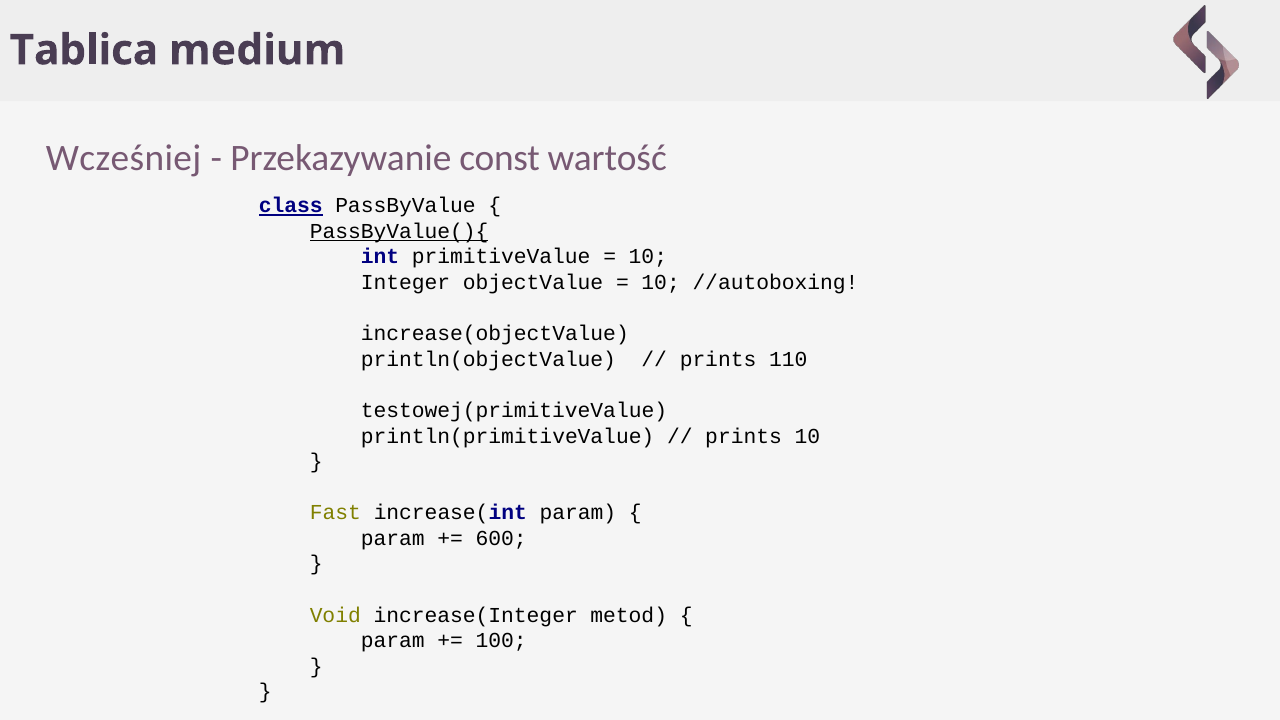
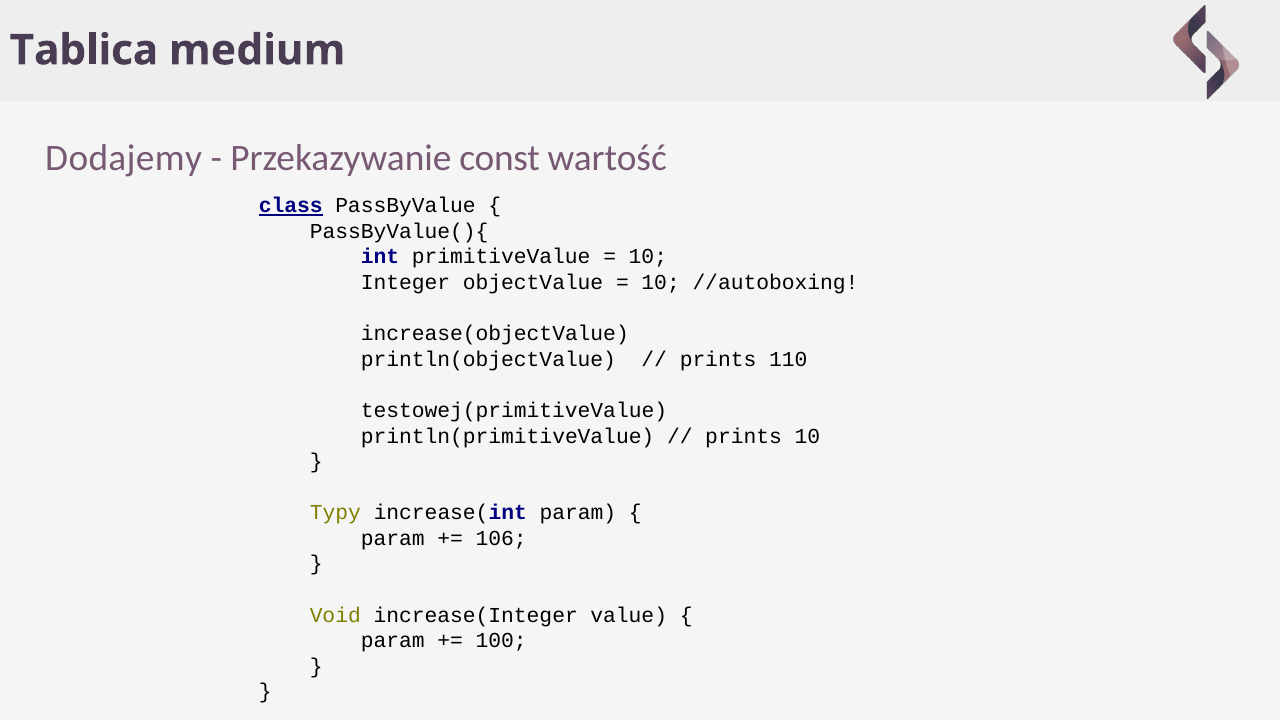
Wcześniej: Wcześniej -> Dodajemy (124, 158)
PassByValue(){ underline: present -> none (399, 231)
Fast: Fast -> Typy (335, 513)
600: 600 -> 106 (501, 538)
metod: metod -> value (629, 615)
